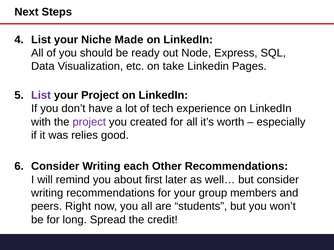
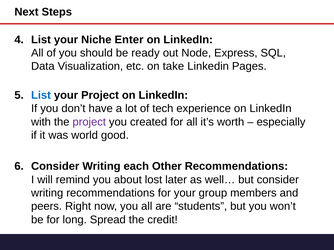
Made: Made -> Enter (129, 40)
List colour: purple -> blue (41, 95)
relies: relies -> world (85, 135)
first: first -> lost (154, 180)
